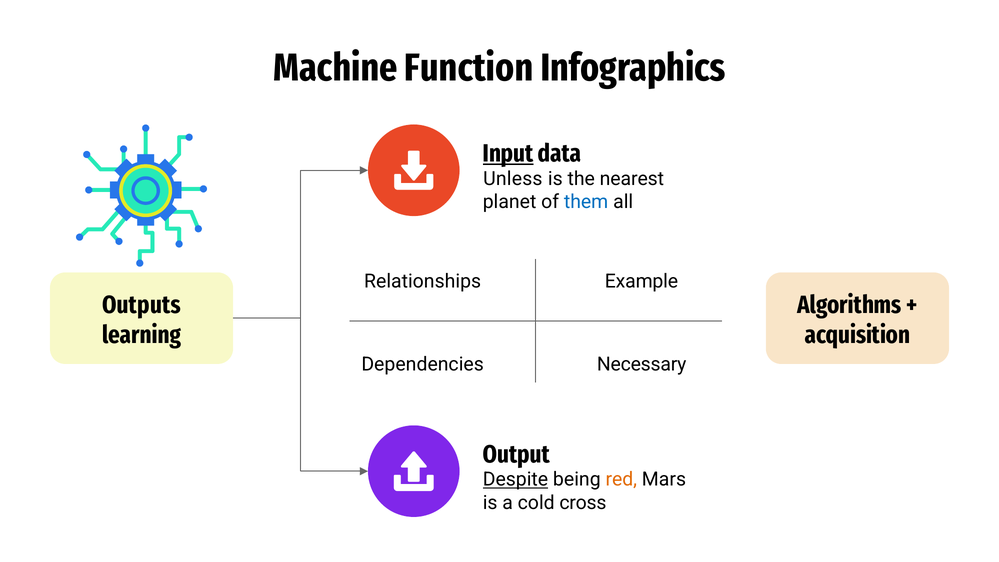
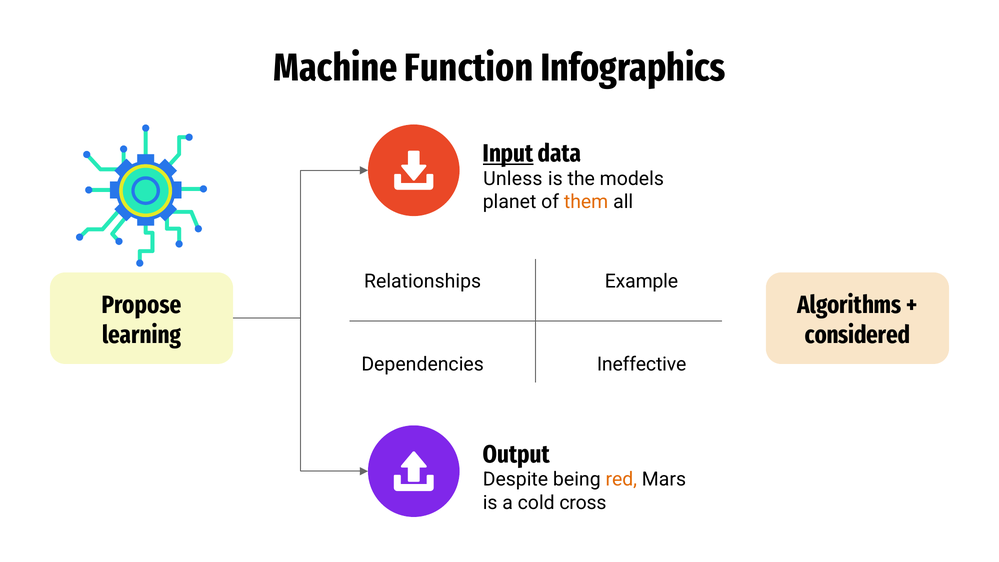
nearest: nearest -> models (632, 179)
them colour: blue -> orange (586, 202)
Outputs: Outputs -> Propose (141, 305)
acquisition: acquisition -> considered (857, 335)
Necessary: Necessary -> Ineffective (642, 364)
Despite underline: present -> none (515, 480)
